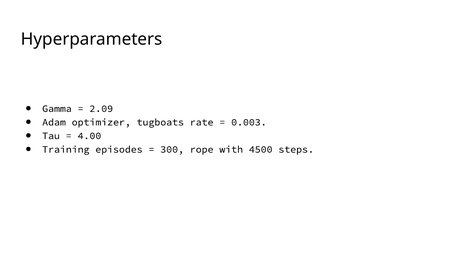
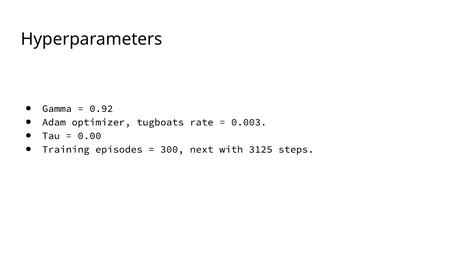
2.09: 2.09 -> 0.92 (101, 109)
4.00: 4.00 -> 0.00 (89, 136)
rope: rope -> next (202, 149)
4500: 4500 -> 3125 (261, 149)
